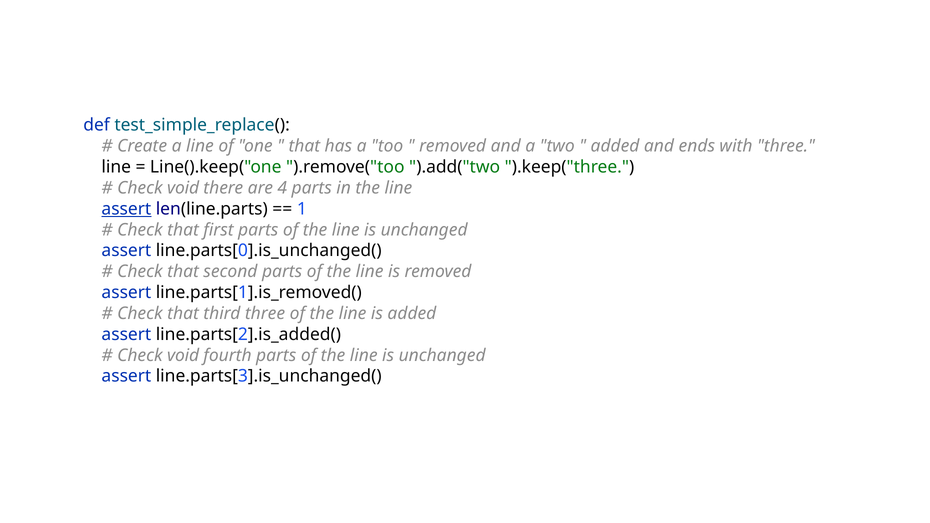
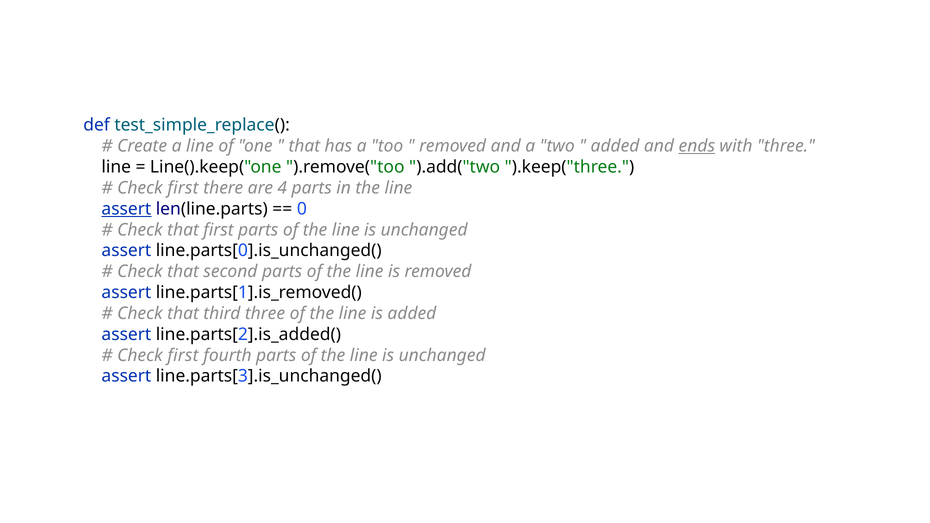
ends underline: none -> present (697, 146)
void: void -> first (183, 188)
1: 1 -> 0 (302, 209)
void: void -> first (183, 355)
